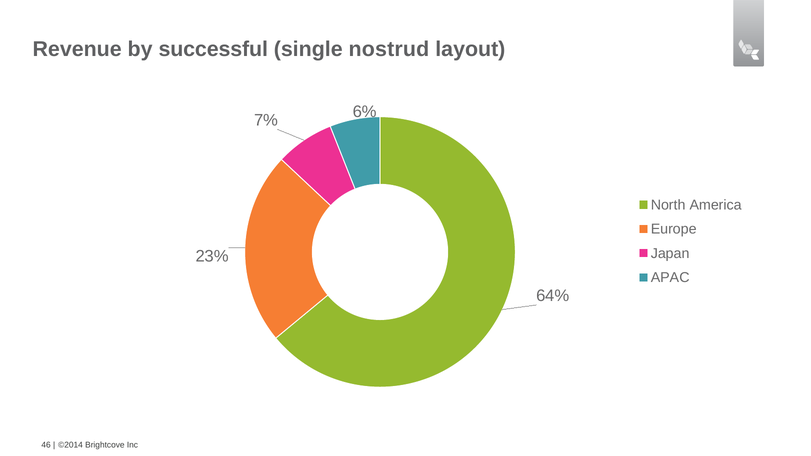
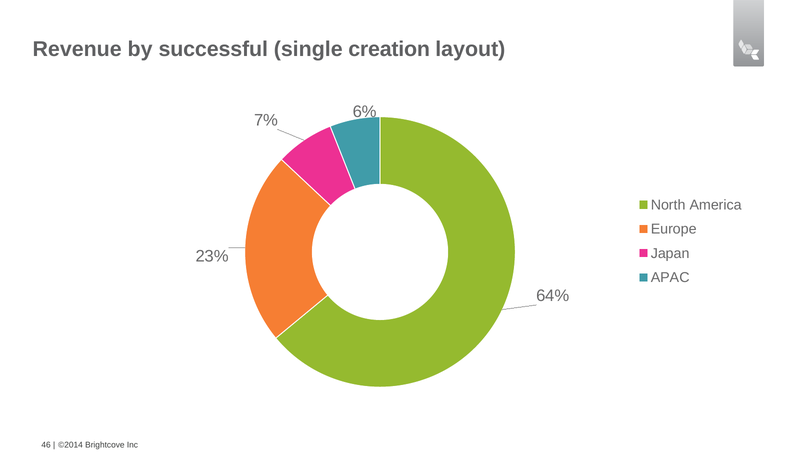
nostrud: nostrud -> creation (389, 49)
